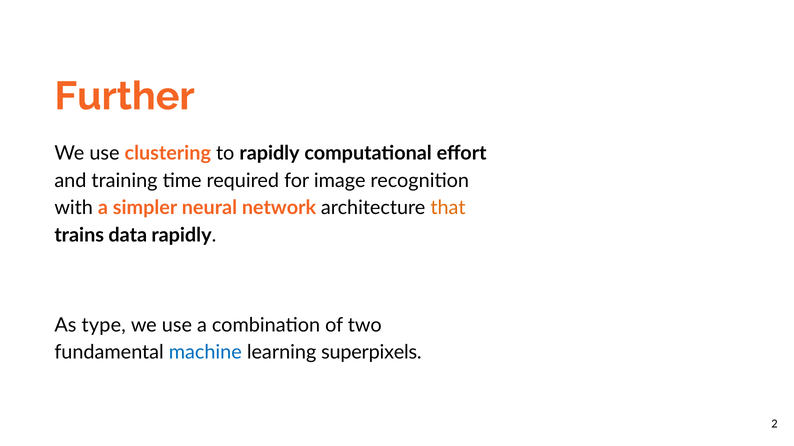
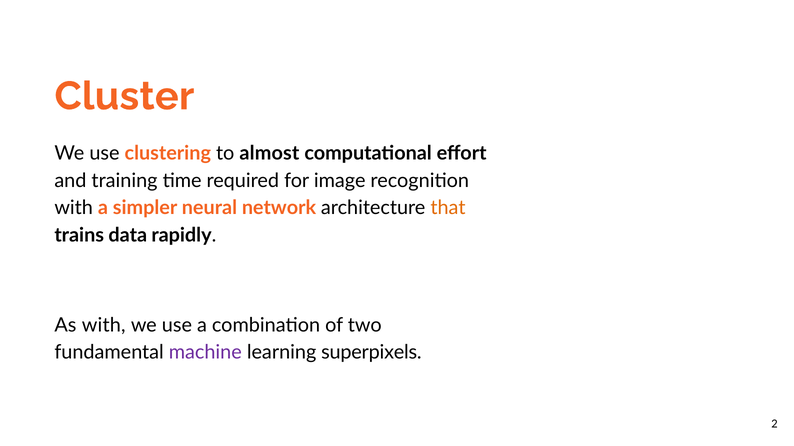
Further: Further -> Cluster (124, 96)
to rapidly: rapidly -> almost (269, 153)
As type: type -> with (104, 326)
machine colour: blue -> purple (205, 353)
